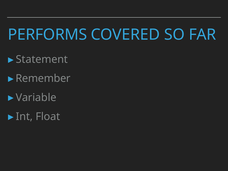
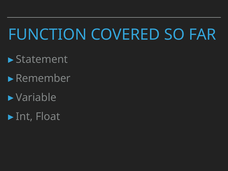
PERFORMS: PERFORMS -> FUNCTION (47, 35)
